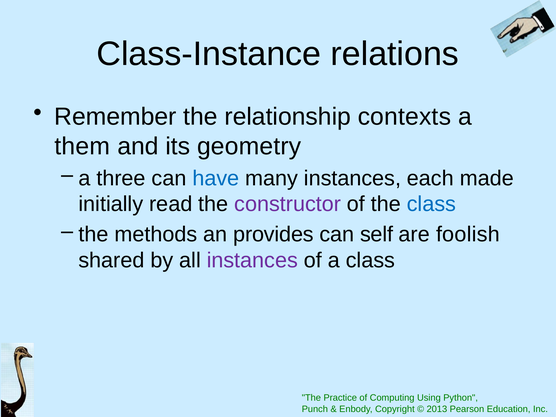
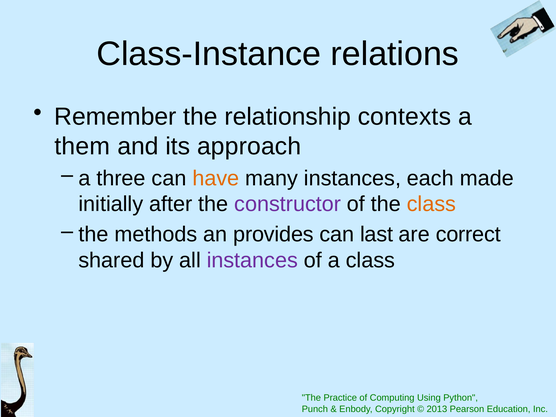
geometry: geometry -> approach (249, 146)
have colour: blue -> orange (216, 178)
read: read -> after (171, 204)
class colour: blue -> orange (431, 204)
self: self -> last (377, 234)
foolish: foolish -> correct (468, 234)
